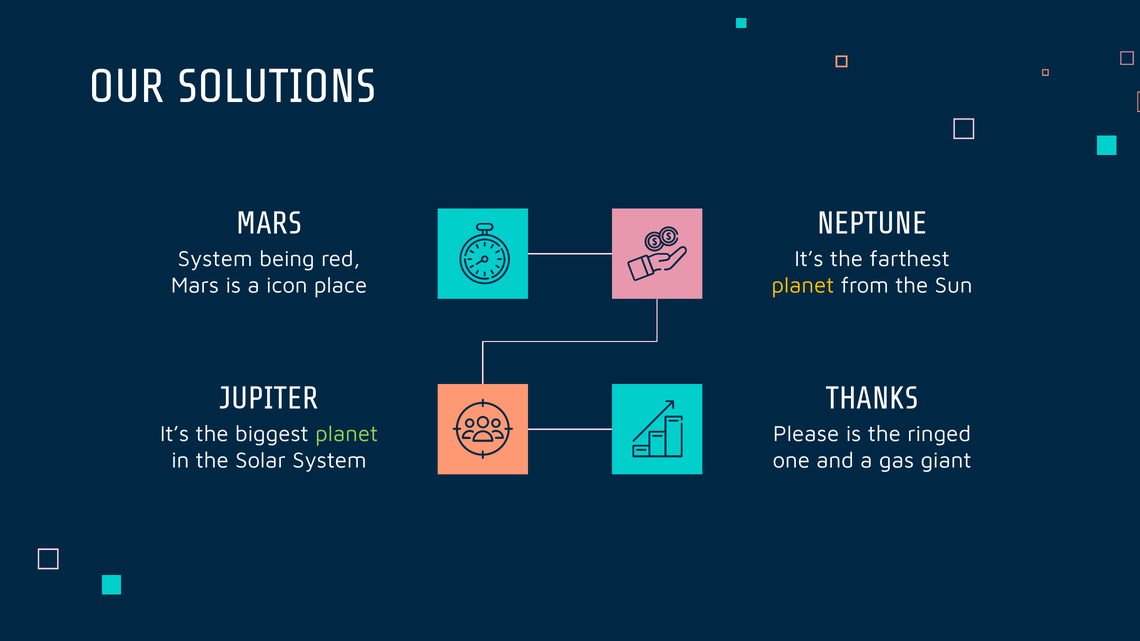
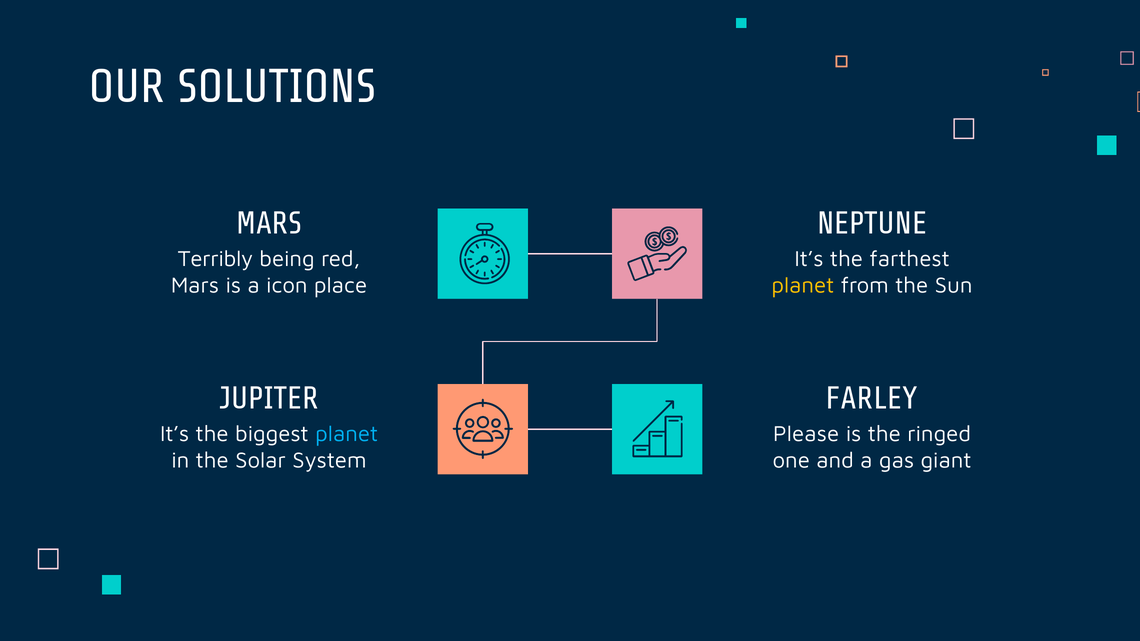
System: System -> Terribly (215, 259)
THANKS: THANKS -> FARLEY (872, 399)
planet colour: light green -> light blue (347, 434)
